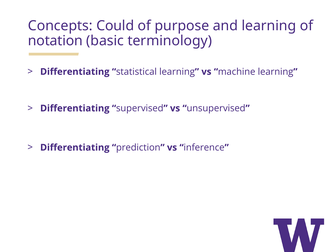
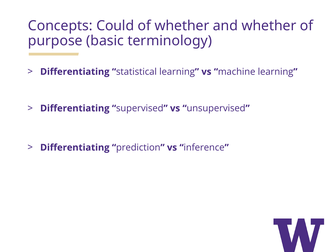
of purpose: purpose -> whether (182, 26)
and learning: learning -> whether (269, 26)
notation: notation -> purpose (55, 41)
